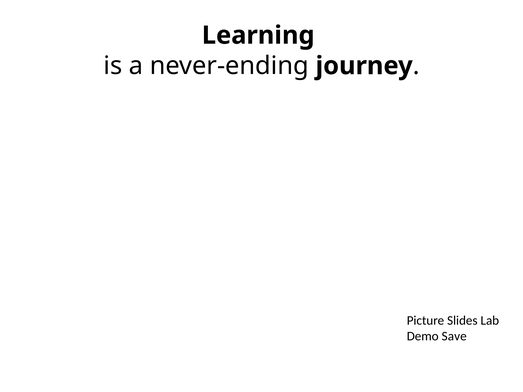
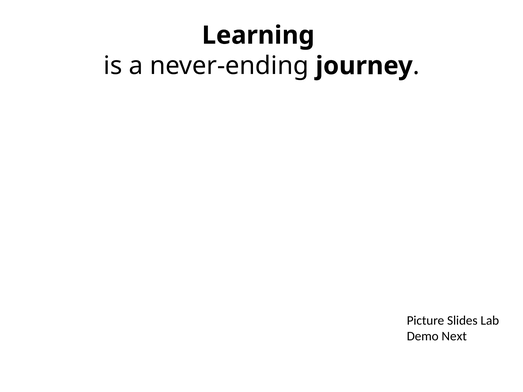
Save: Save -> Next (454, 336)
